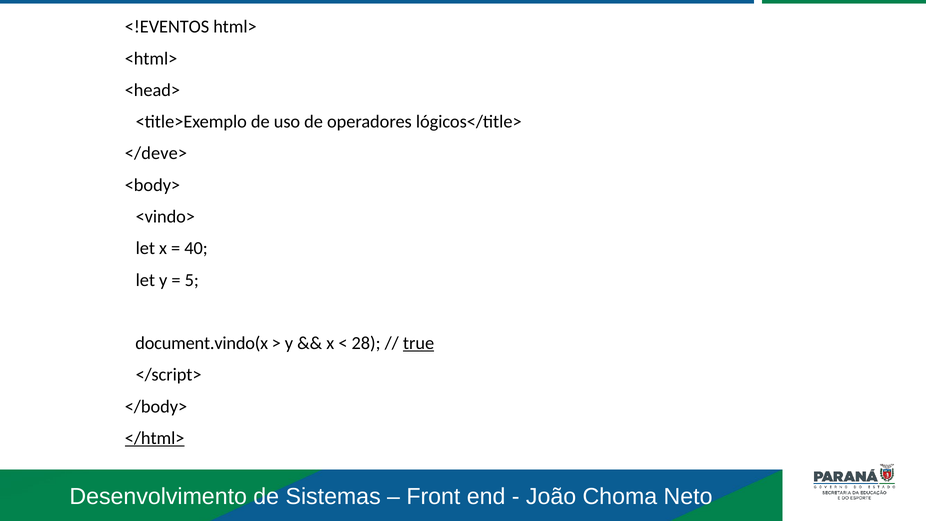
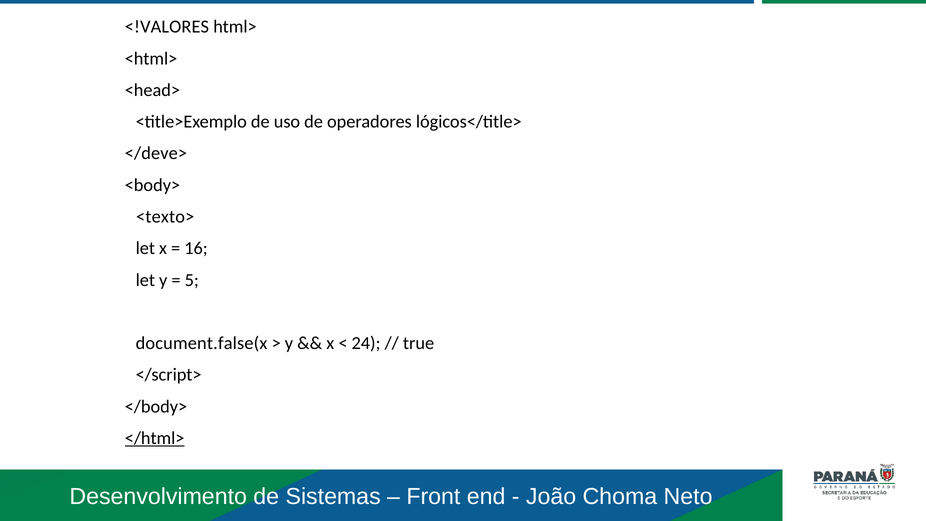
<!EVENTOS: <!EVENTOS -> <!VALORES (167, 27)
<vindo>: <vindo> -> <texto> (165, 217)
40: 40 -> 16 (196, 248)
document.vindo(x: document.vindo(x -> document.false(x (202, 343)
28: 28 -> 24 (366, 343)
true underline: present -> none (419, 343)
